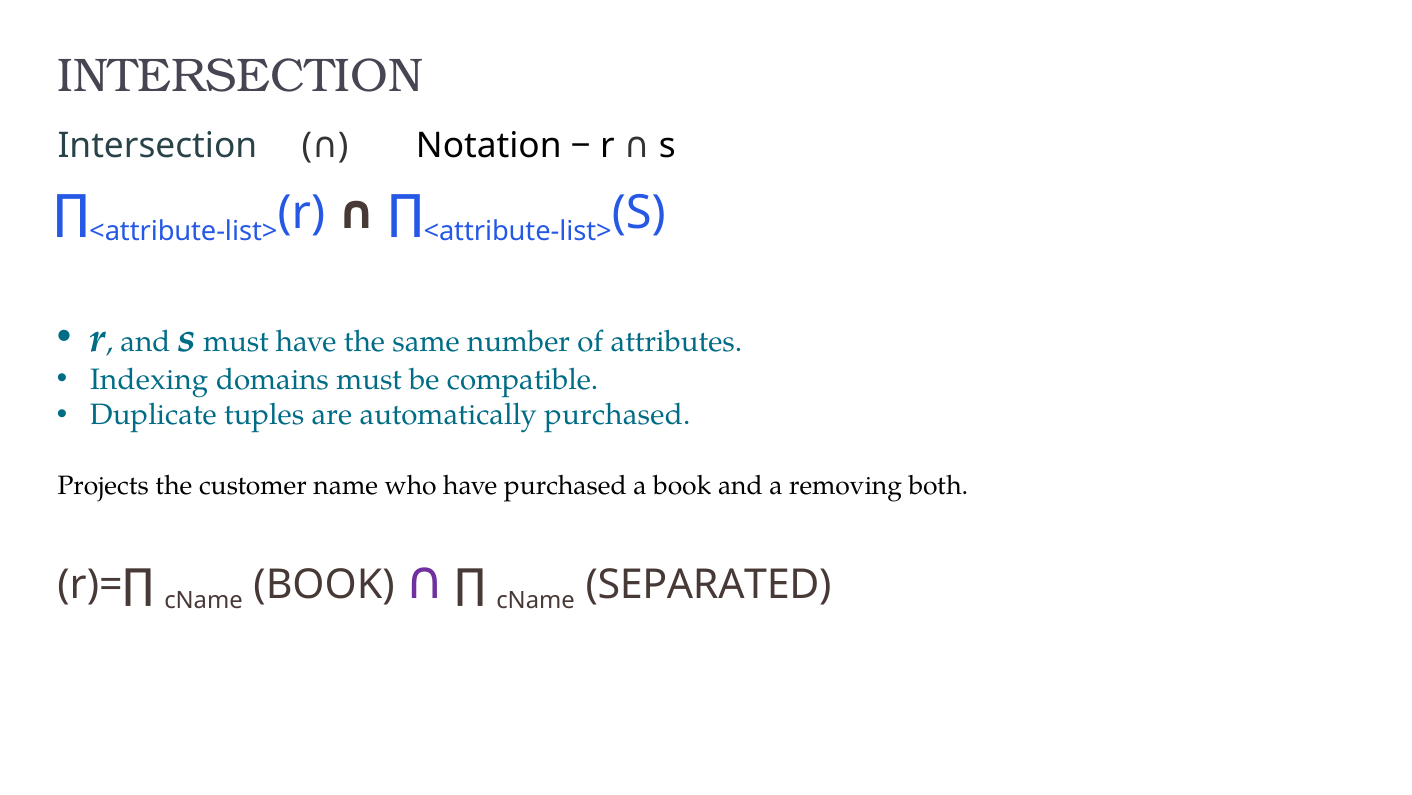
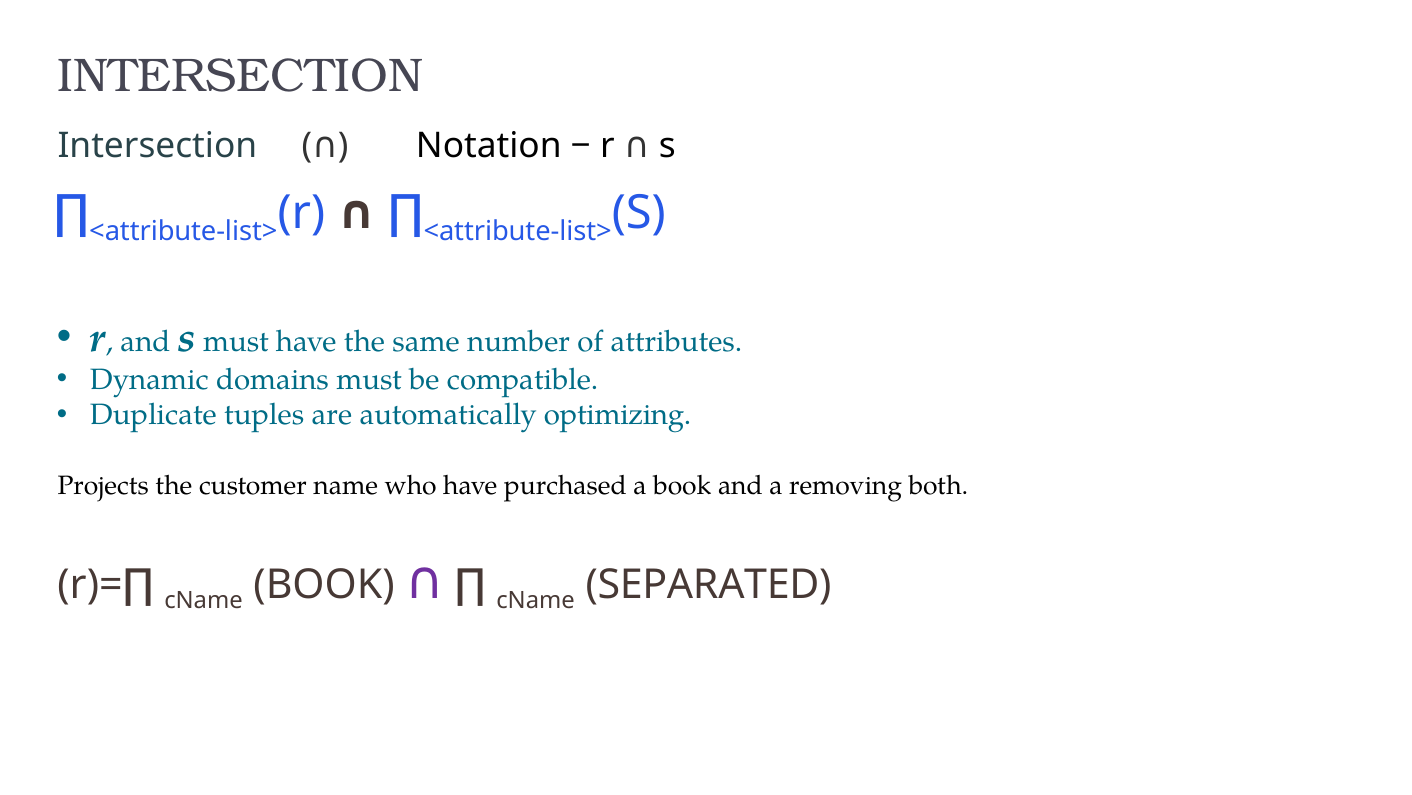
Indexing: Indexing -> Dynamic (149, 379)
automatically purchased: purchased -> optimizing (618, 415)
